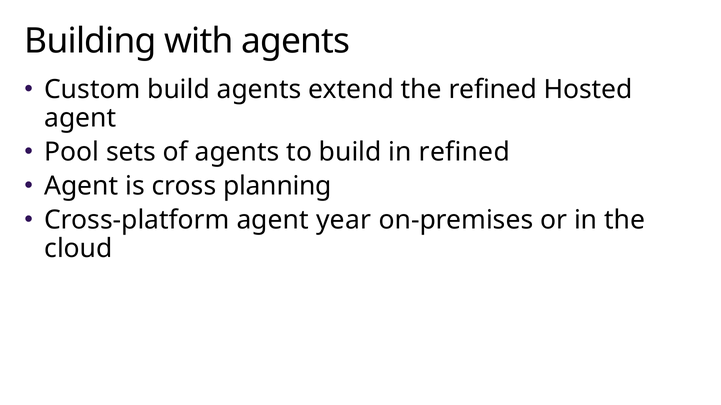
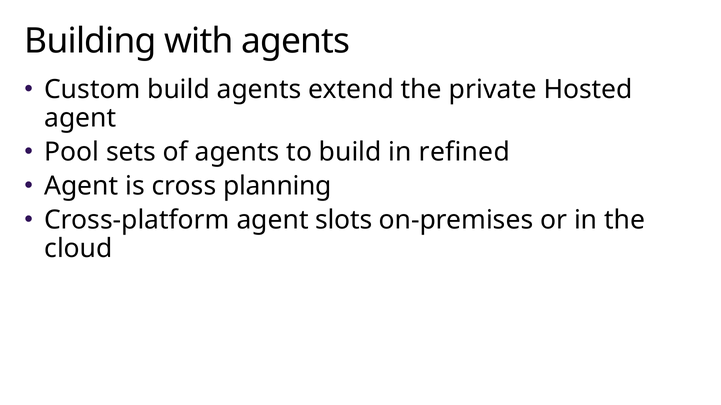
the refined: refined -> private (493, 90)
year: year -> slots (344, 220)
